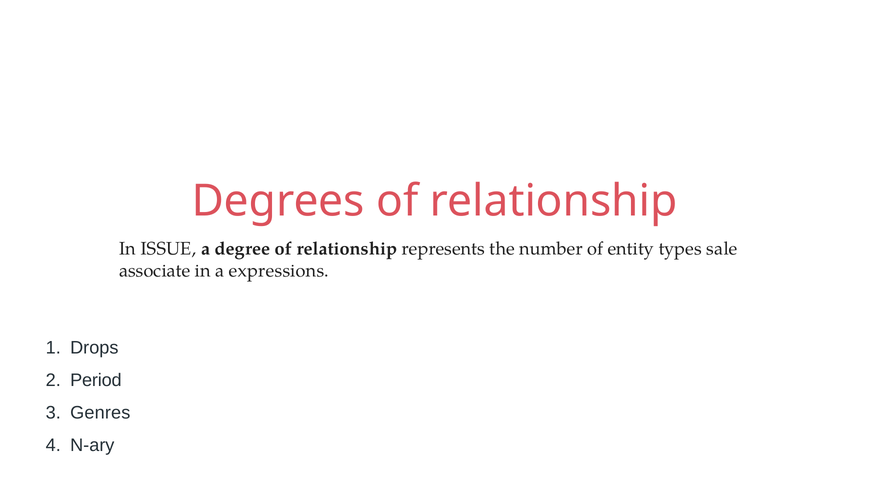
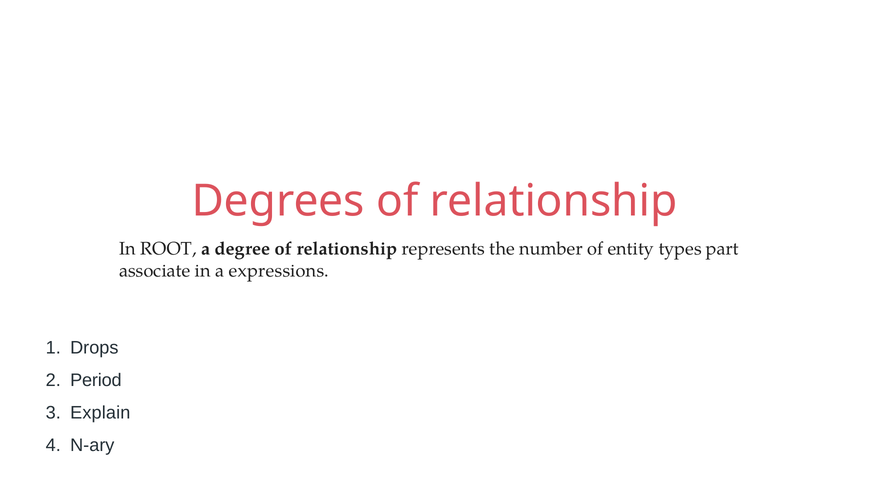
ISSUE: ISSUE -> ROOT (168, 249)
sale: sale -> part (722, 249)
Genres: Genres -> Explain (100, 413)
